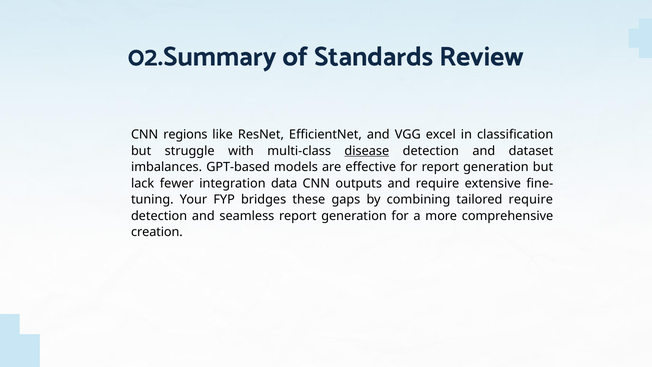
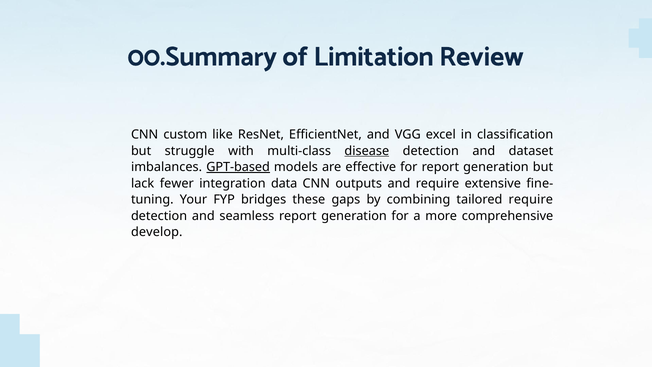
02.Summary: 02.Summary -> 00.Summary (202, 56)
Standards: Standards -> Limitation (374, 56)
regions: regions -> custom (185, 134)
GPT-based underline: none -> present (238, 167)
creation: creation -> develop (157, 232)
